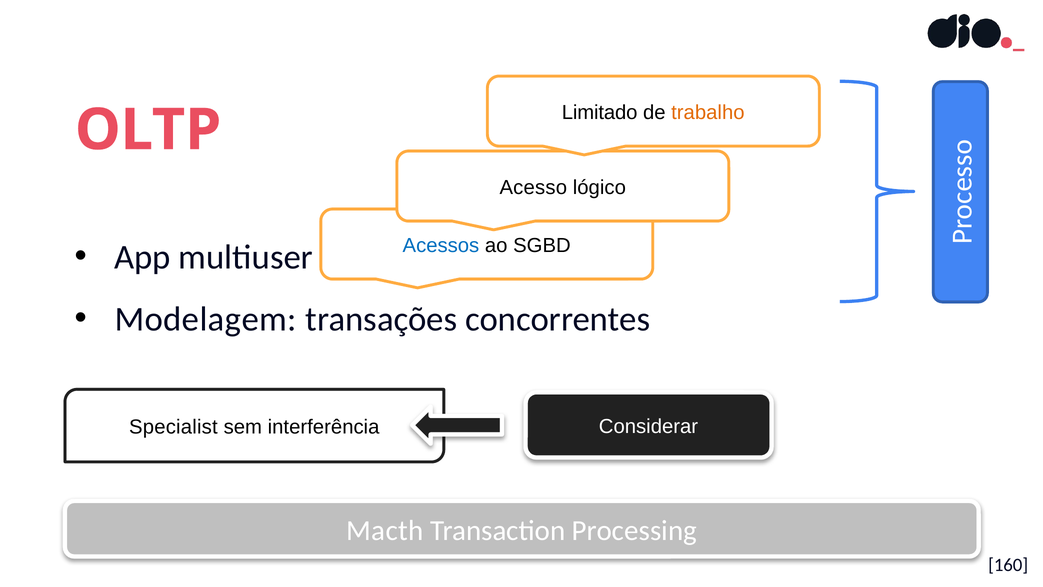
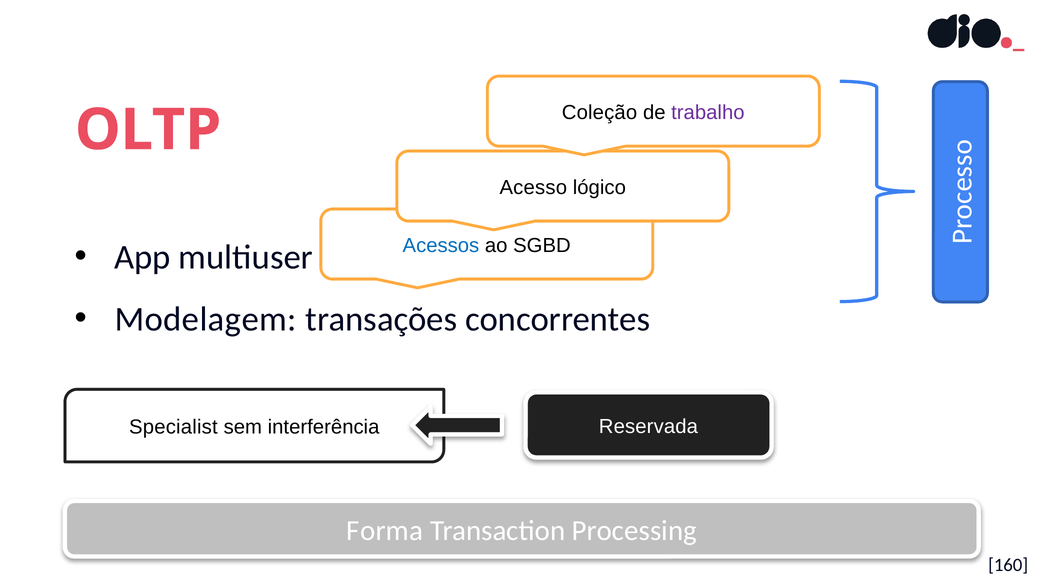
Limitado: Limitado -> Coleção (600, 112)
trabalho colour: orange -> purple (708, 112)
Considerar: Considerar -> Reservada (648, 426)
Macth: Macth -> Forma (385, 530)
